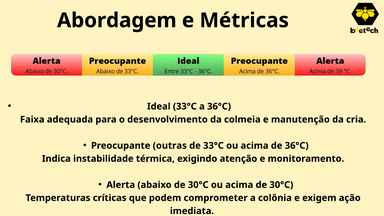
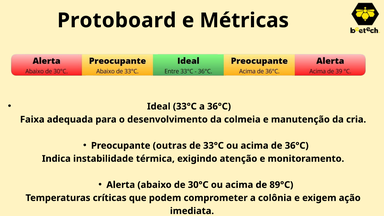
Abordagem: Abordagem -> Protoboard (117, 20)
acima de 30°C: 30°C -> 89°C (281, 185)
